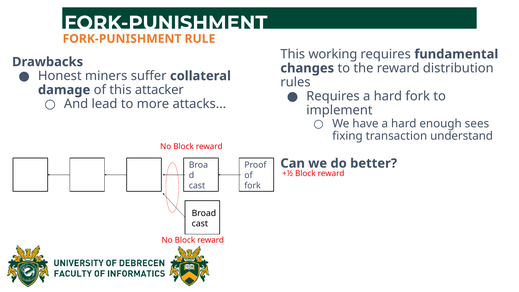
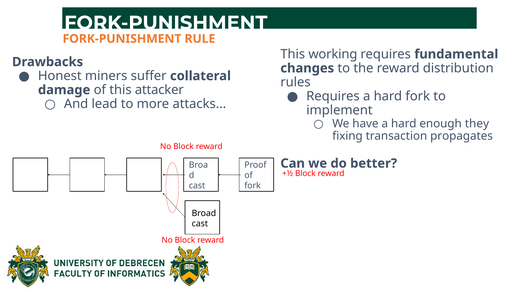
sees: sees -> they (477, 124)
understand: understand -> propagates (462, 136)
